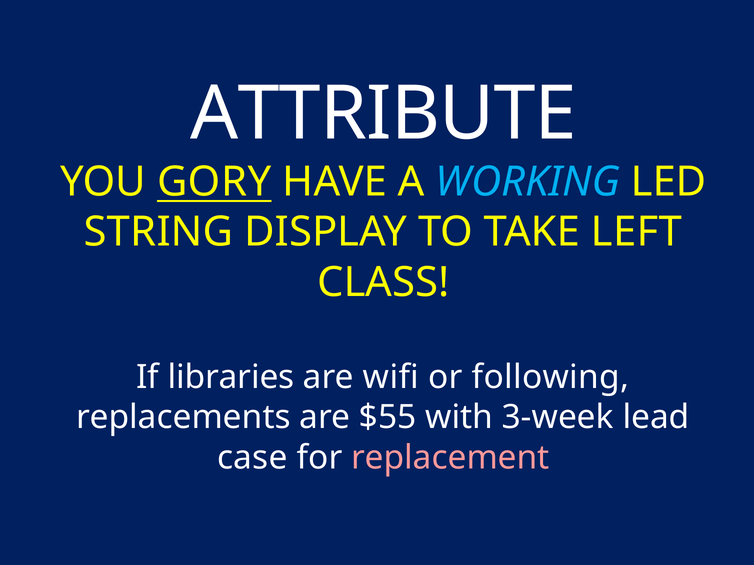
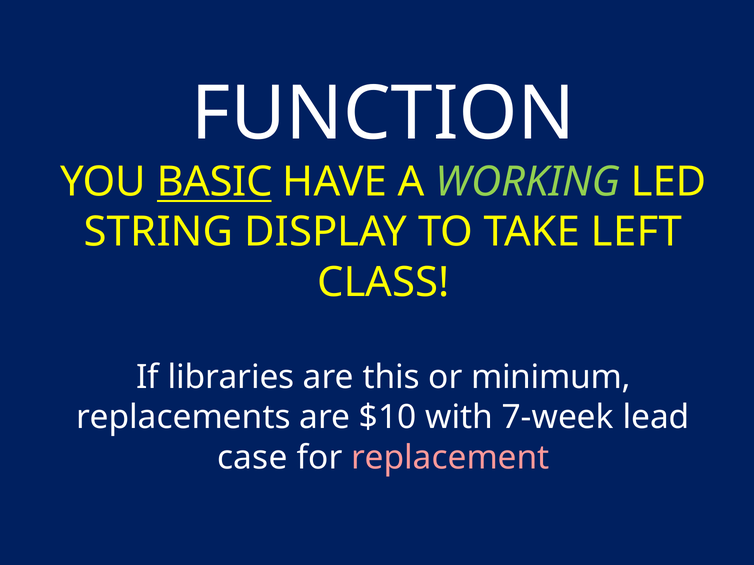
ATTRIBUTE: ATTRIBUTE -> FUNCTION (383, 114)
GORY: GORY -> BASIC (215, 182)
WORKING colour: light blue -> light green (528, 182)
wifi: wifi -> this (391, 377)
following: following -> minimum (551, 377)
$55: $55 -> $10 (388, 418)
3-week: 3-week -> 7-week (558, 418)
